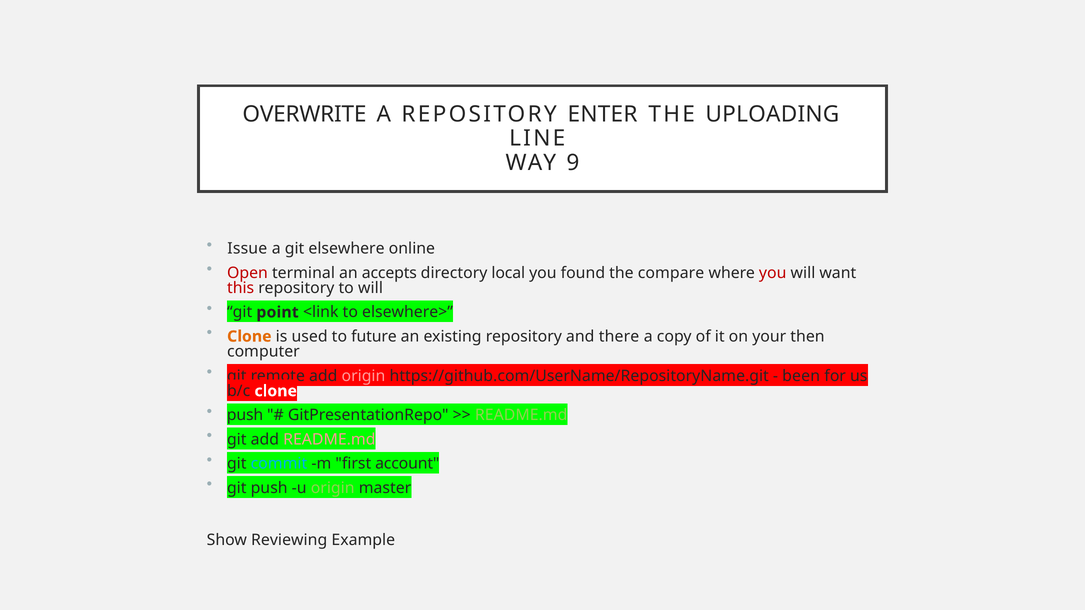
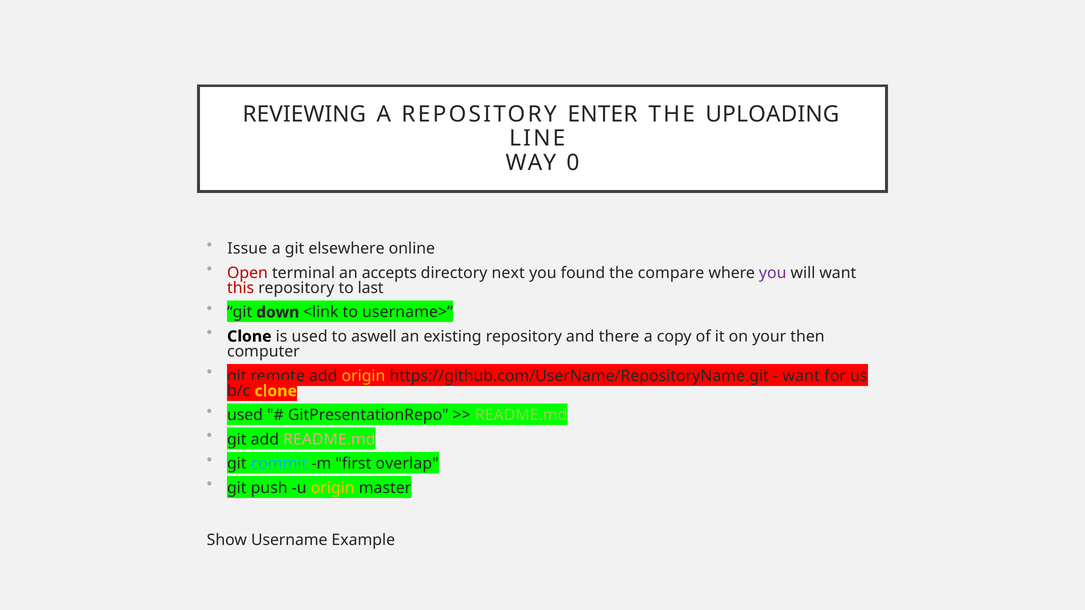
OVERWRITE: OVERWRITE -> REVIEWING (304, 114)
9: 9 -> 0 (573, 163)
local: local -> next (508, 273)
you colour: red -> purple (773, 273)
to will: will -> last (371, 288)
point: point -> down (278, 312)
elsewhere>: elsewhere> -> username> (407, 312)
Clone colour: orange -> black (249, 337)
future: future -> aswell (374, 337)
origin colour: pink -> yellow (363, 376)
been: been -> want (801, 376)
clone colour: white -> yellow (276, 391)
push: push -> used (245, 415)
account: account -> overlap (407, 464)
origin colour: light green -> yellow (333, 488)
Reviewing: Reviewing -> Username (289, 540)
